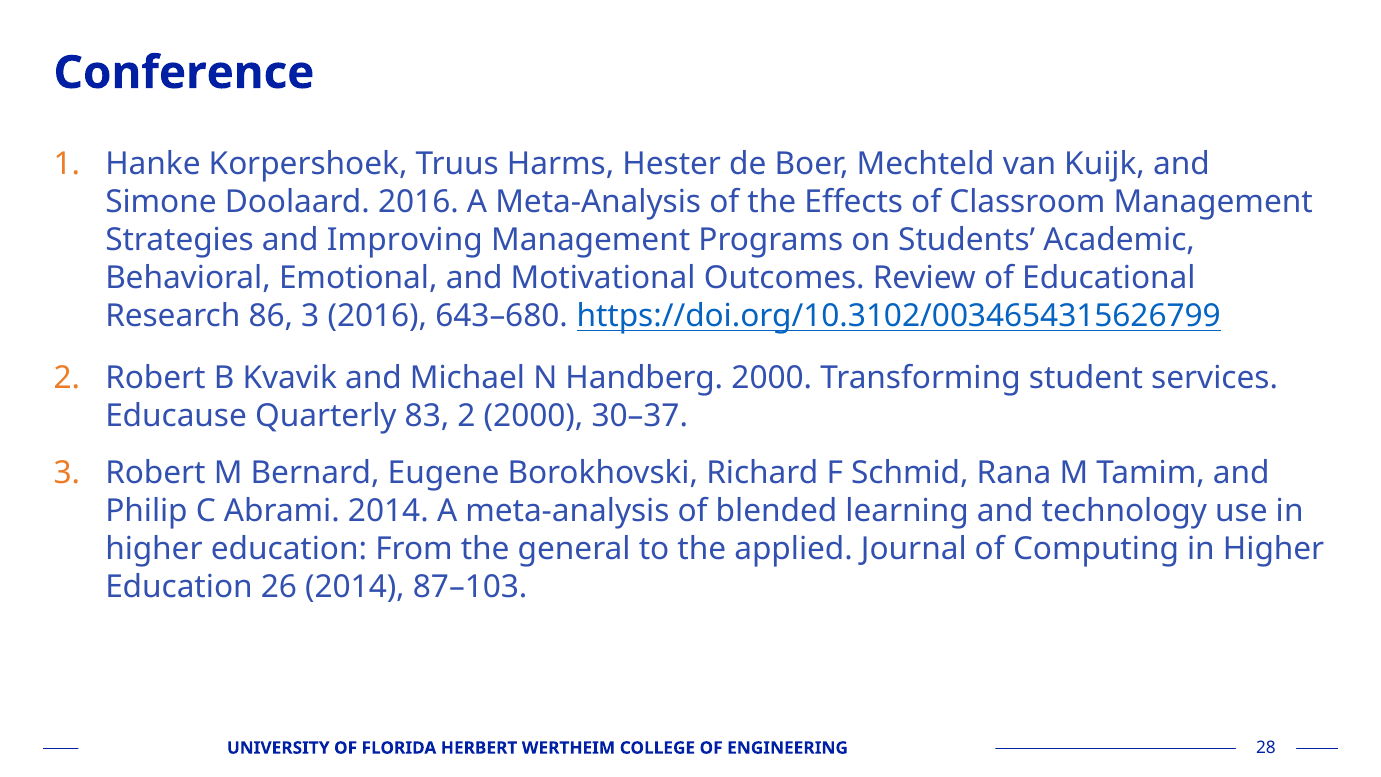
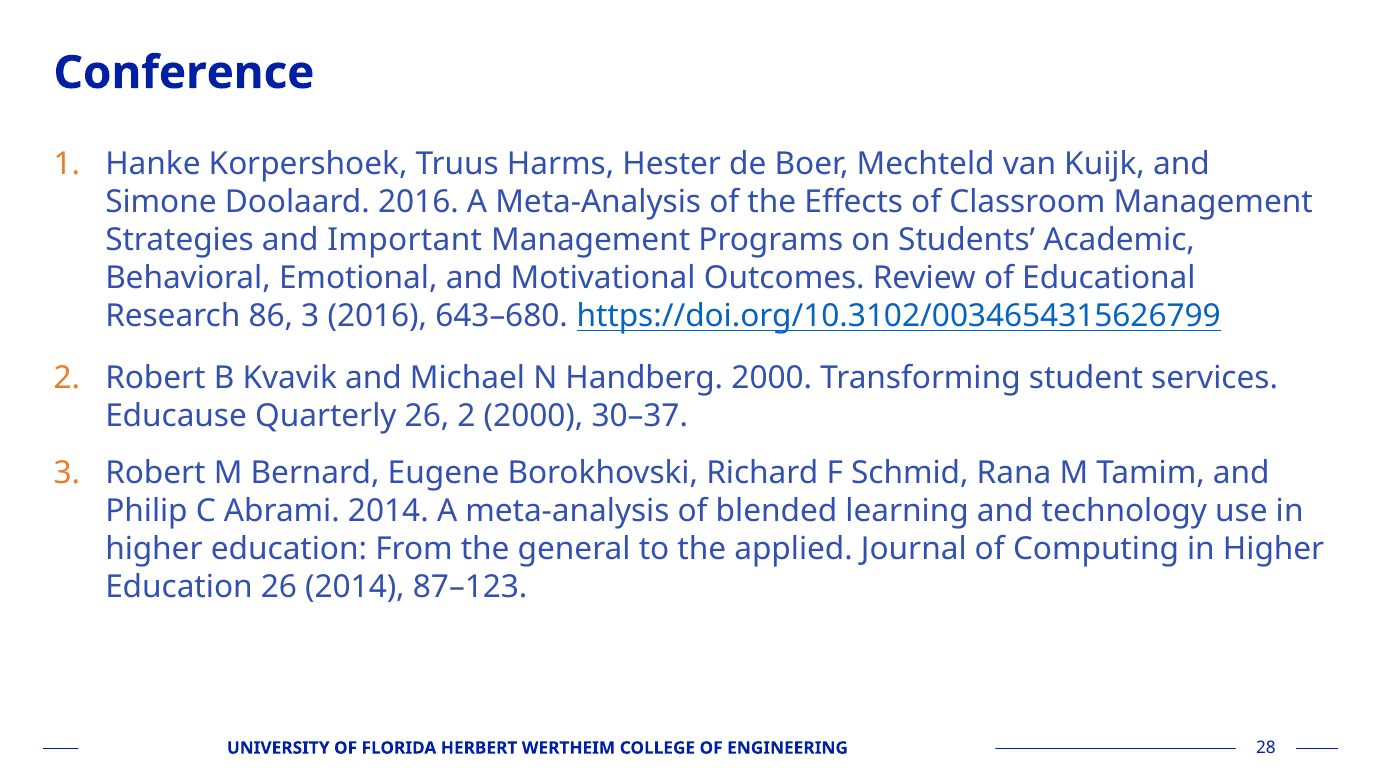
Improving: Improving -> Important (405, 240)
Quarterly 83: 83 -> 26 (427, 416)
87–103: 87–103 -> 87–123 (470, 587)
